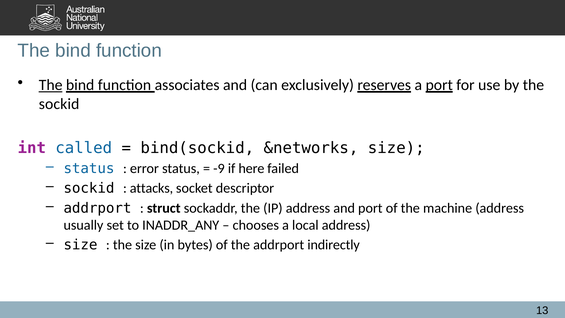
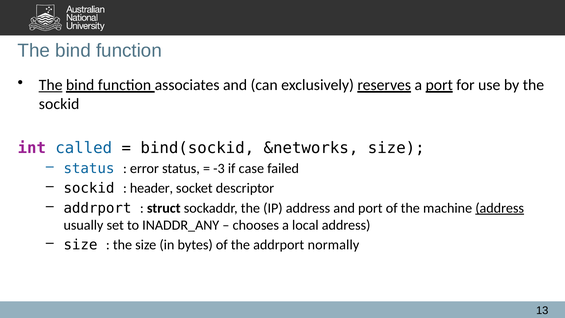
-9: -9 -> -3 (219, 168)
here: here -> case (251, 168)
attacks: attacks -> header (151, 188)
address underline: none -> present (500, 208)
indirectly: indirectly -> normally (333, 245)
